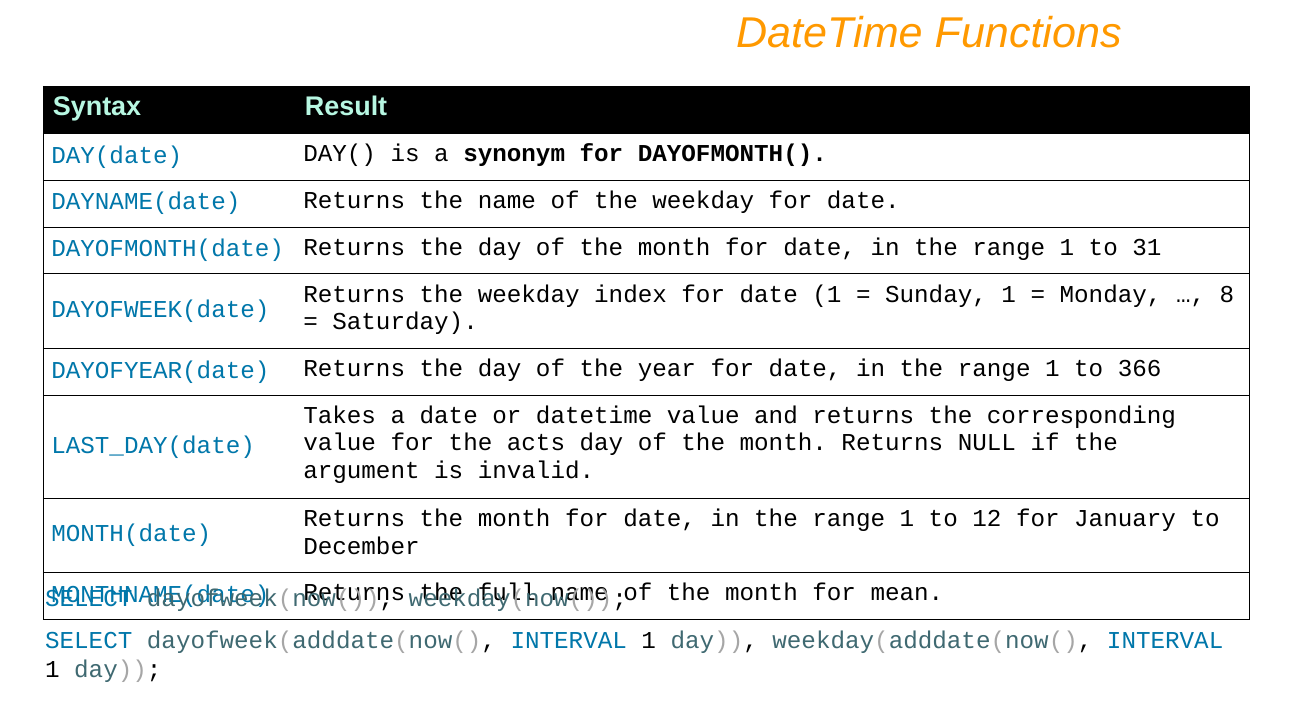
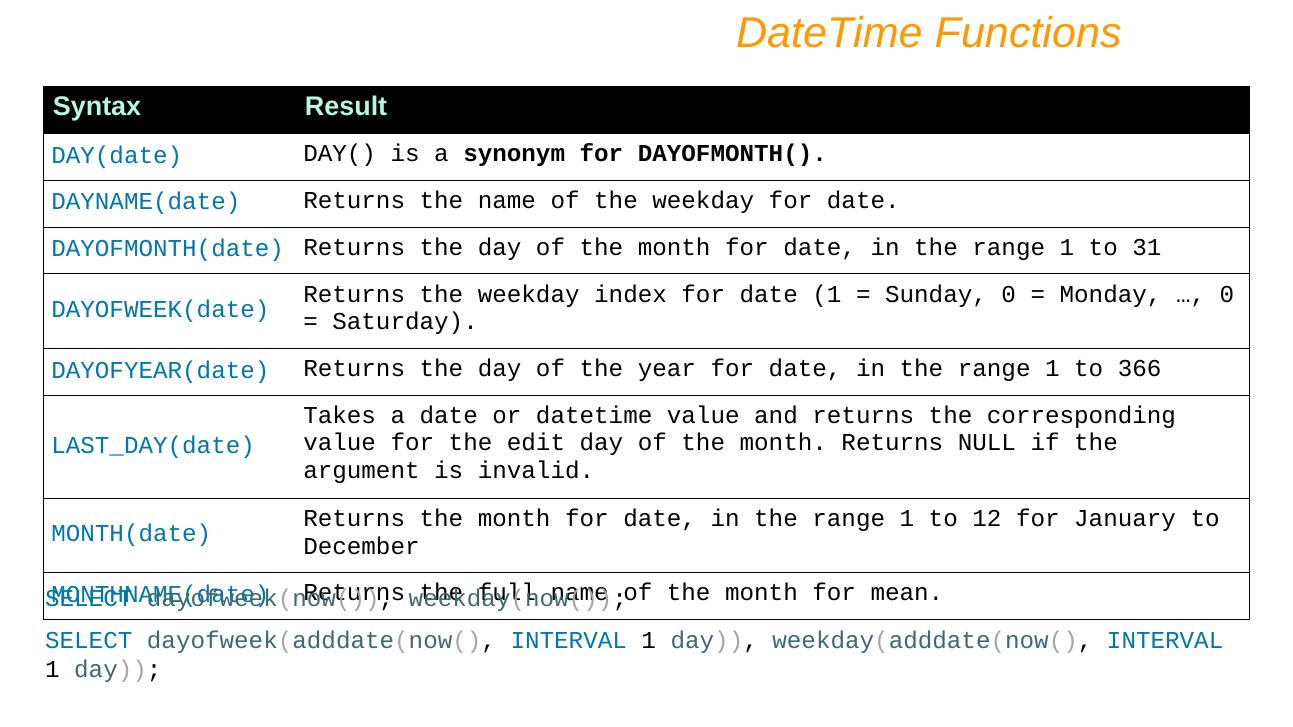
Sunday 1: 1 -> 0 (1009, 294)
8: 8 -> 0 (1227, 294)
acts: acts -> edit (536, 443)
